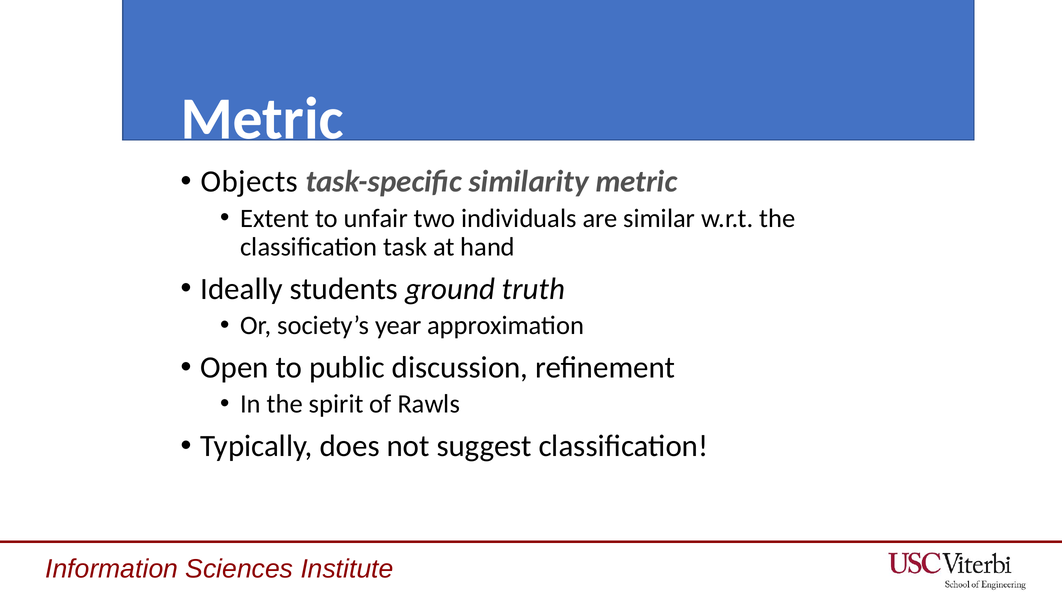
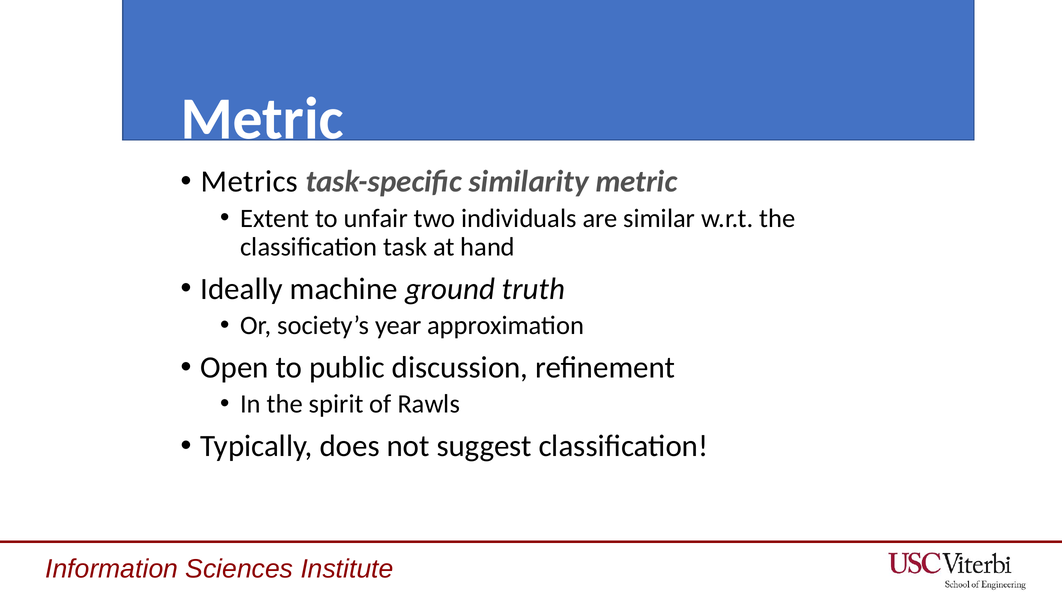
Objects: Objects -> Metrics (249, 182)
students: students -> machine (344, 289)
